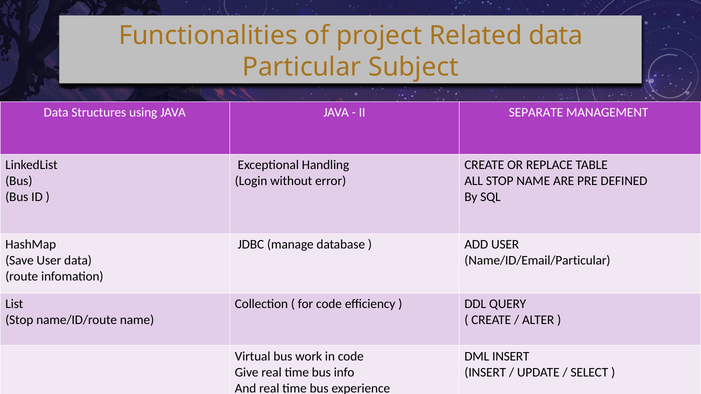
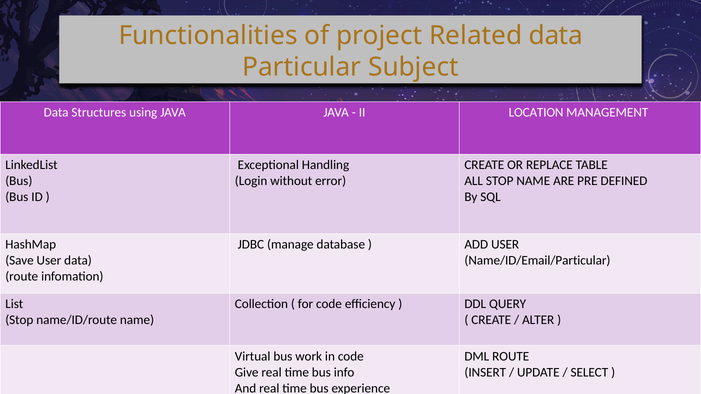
SEPARATE: SEPARATE -> LOCATION (536, 113)
DML INSERT: INSERT -> ROUTE (511, 357)
